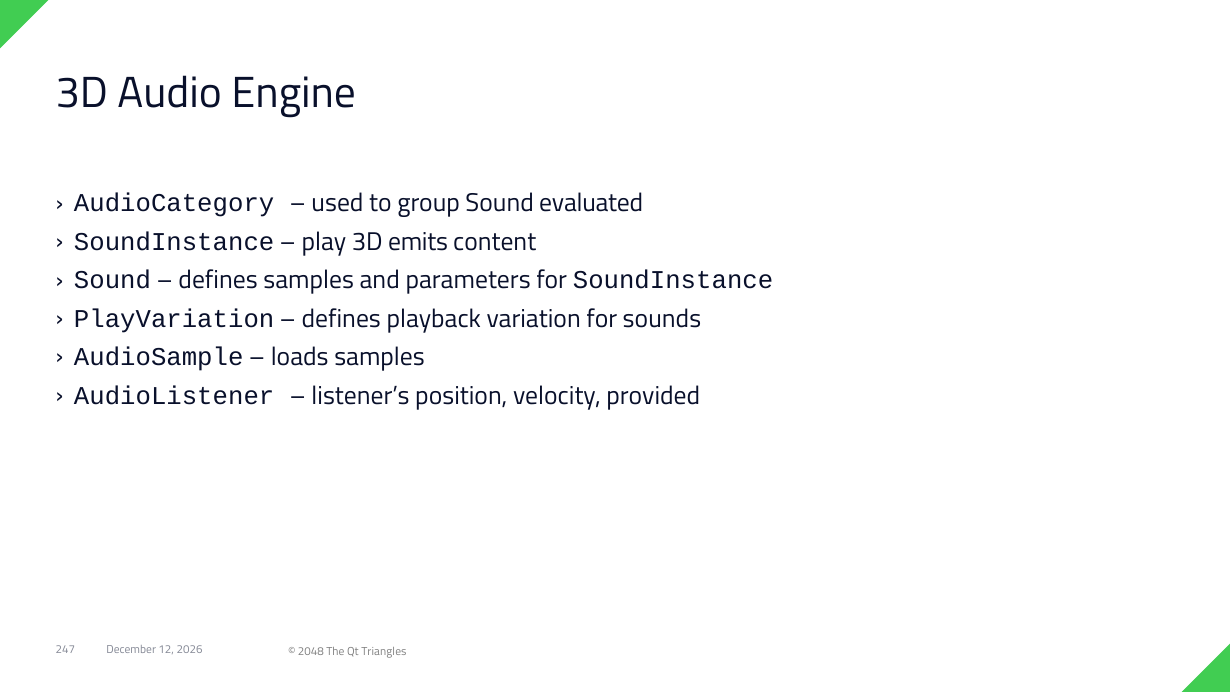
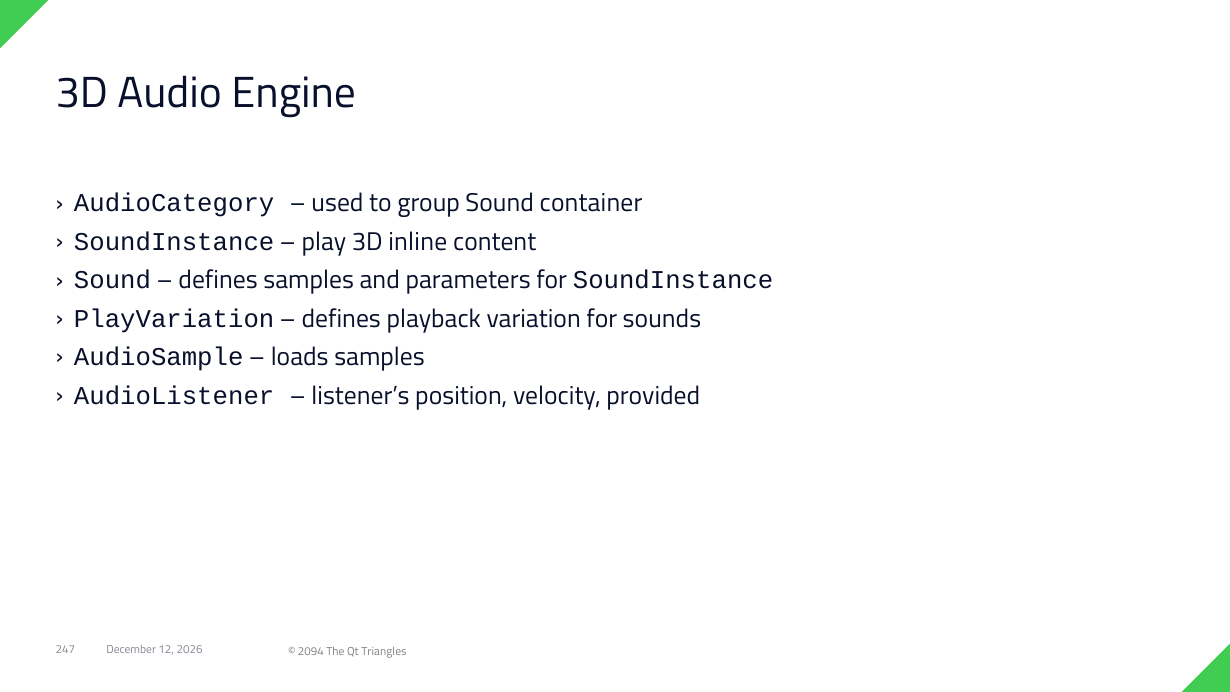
evaluated: evaluated -> container (591, 203)
emits: emits -> inline (418, 242)
2048: 2048 -> 2094 (311, 652)
